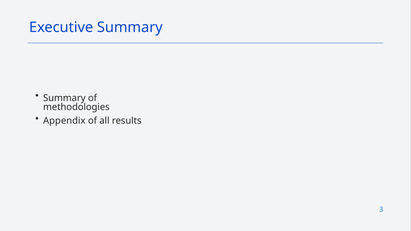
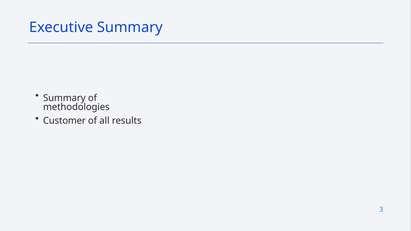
Appendix: Appendix -> Customer (64, 121)
